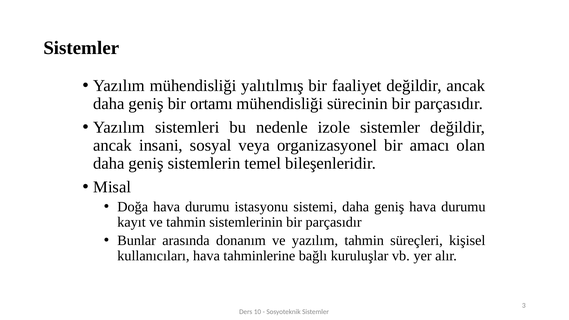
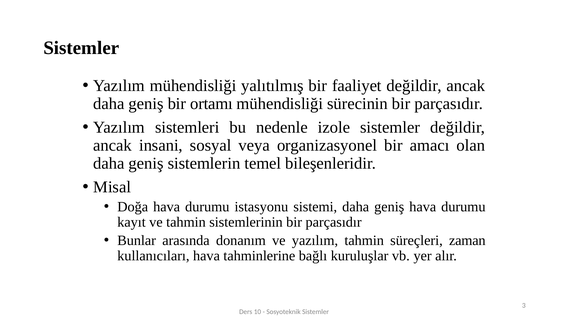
kişisel: kişisel -> zaman (467, 240)
